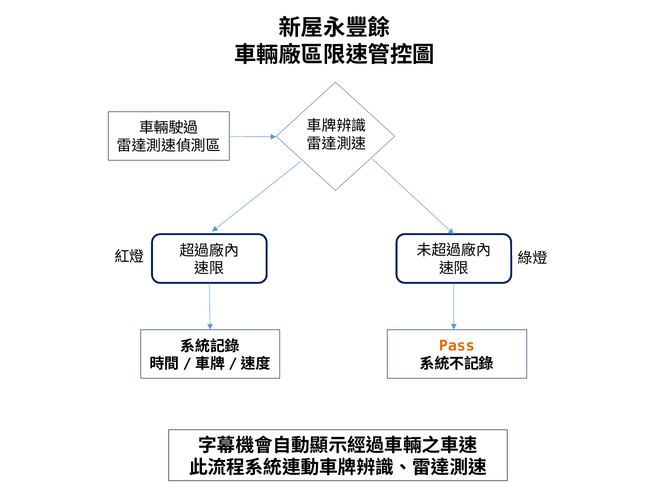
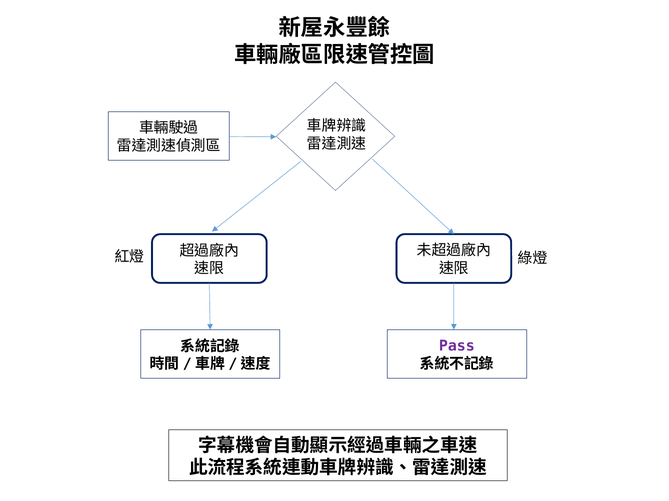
Pass colour: orange -> purple (457, 346)
